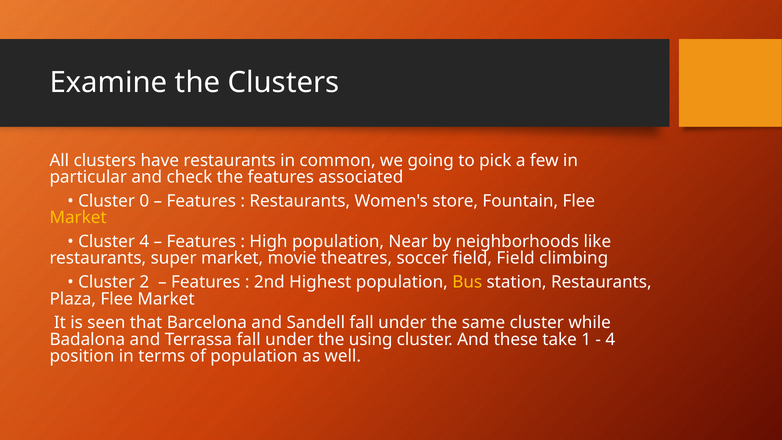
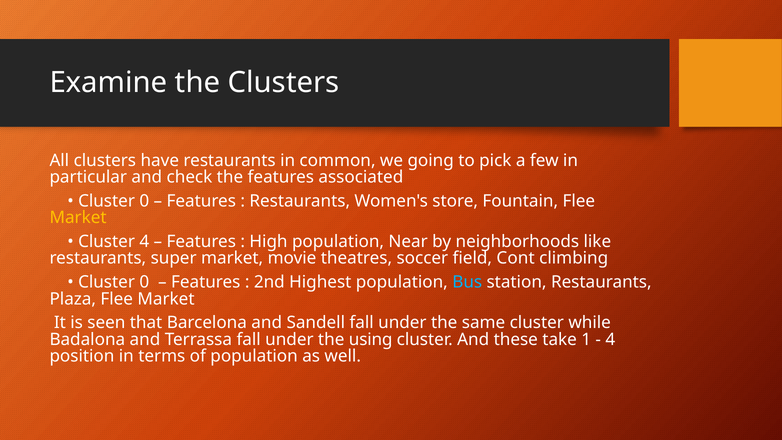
field Field: Field -> Cont (516, 258)
2: 2 -> 0 (144, 282)
Bus colour: yellow -> light blue (467, 282)
